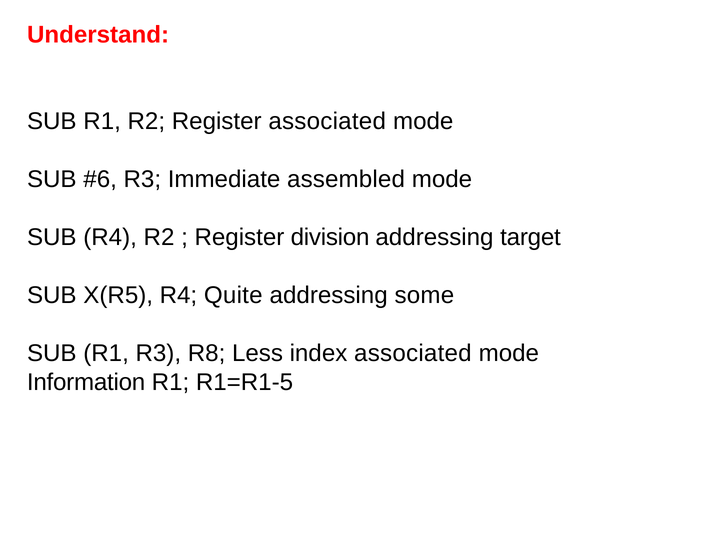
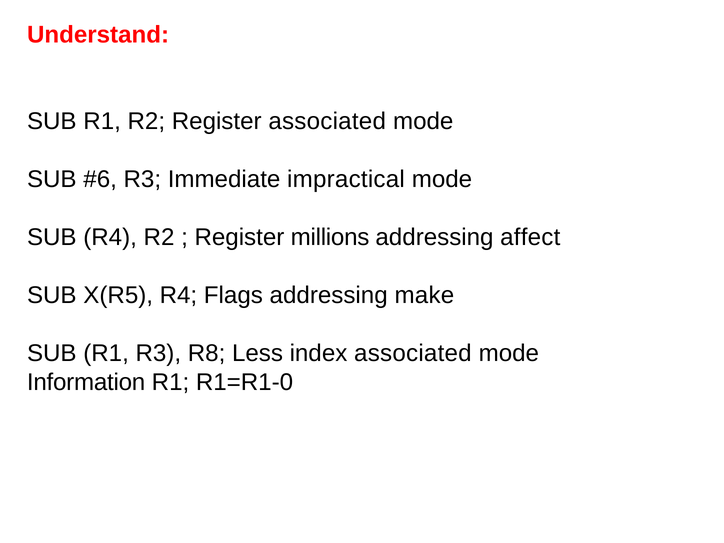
assembled: assembled -> impractical (346, 179)
division: division -> millions (330, 237)
target: target -> affect (530, 237)
Quite: Quite -> Flags (233, 295)
some: some -> make (424, 295)
R1=R1-5: R1=R1-5 -> R1=R1-0 (245, 382)
